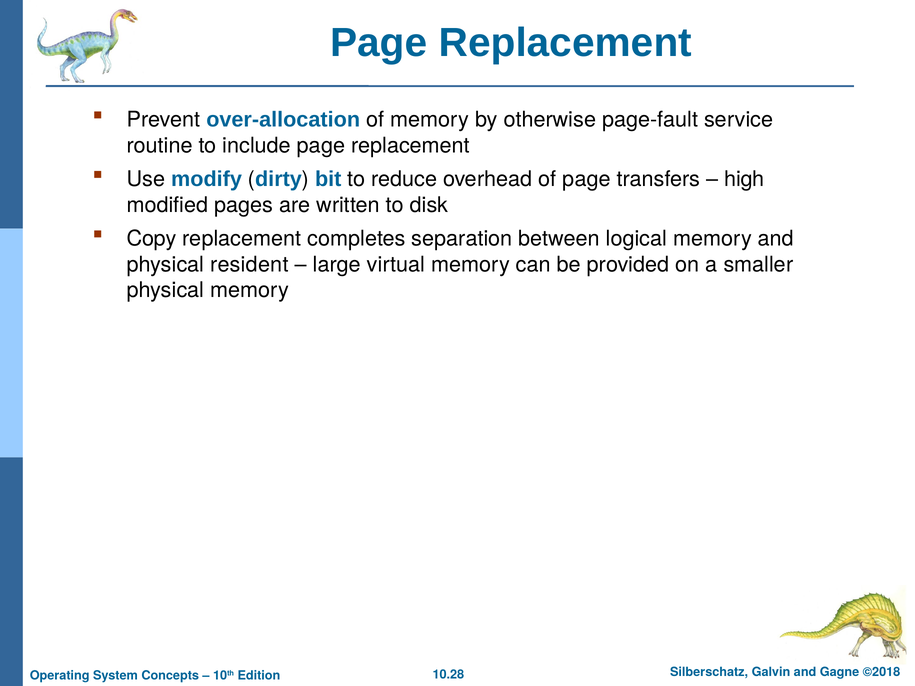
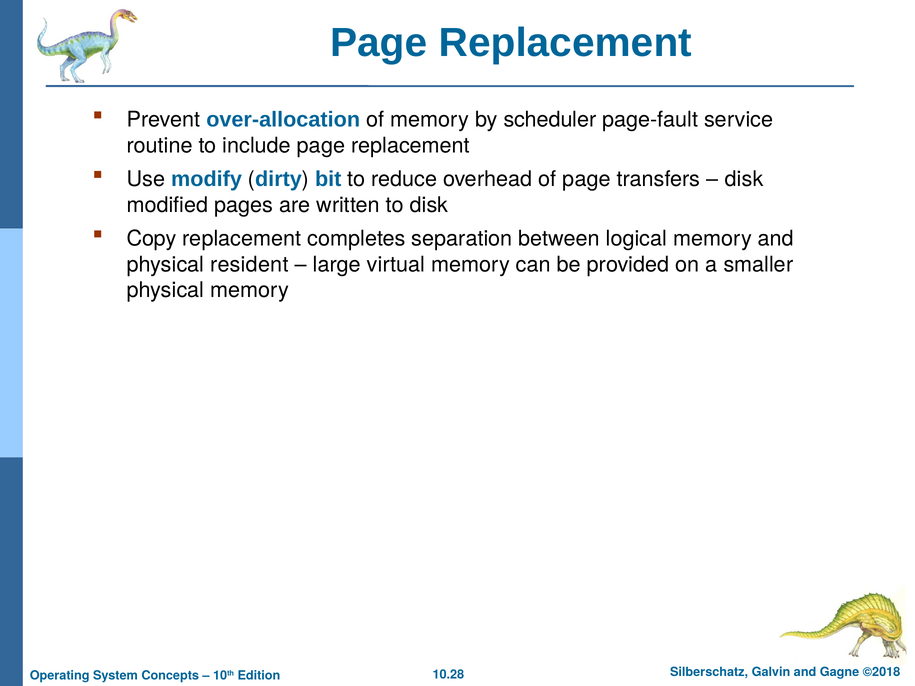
otherwise: otherwise -> scheduler (550, 120)
high: high -> disk (744, 179)
